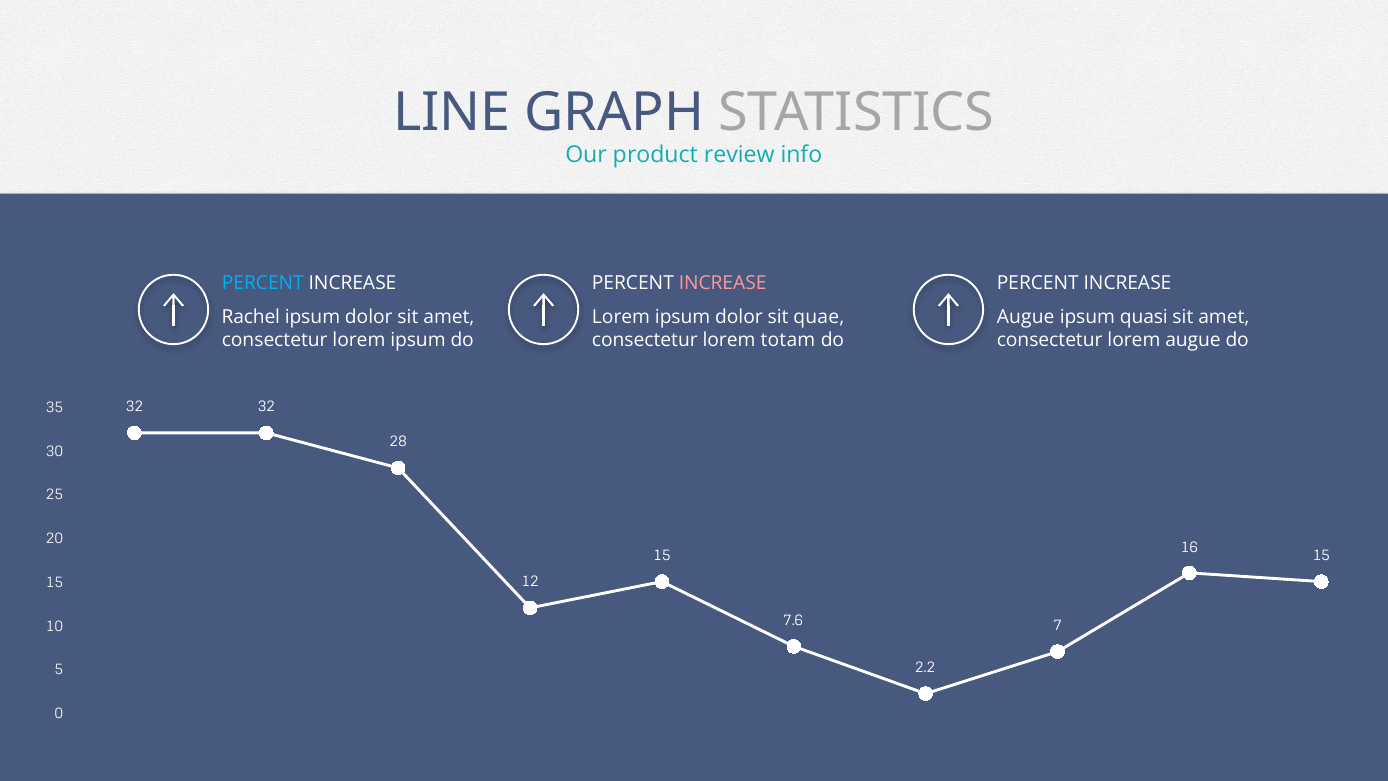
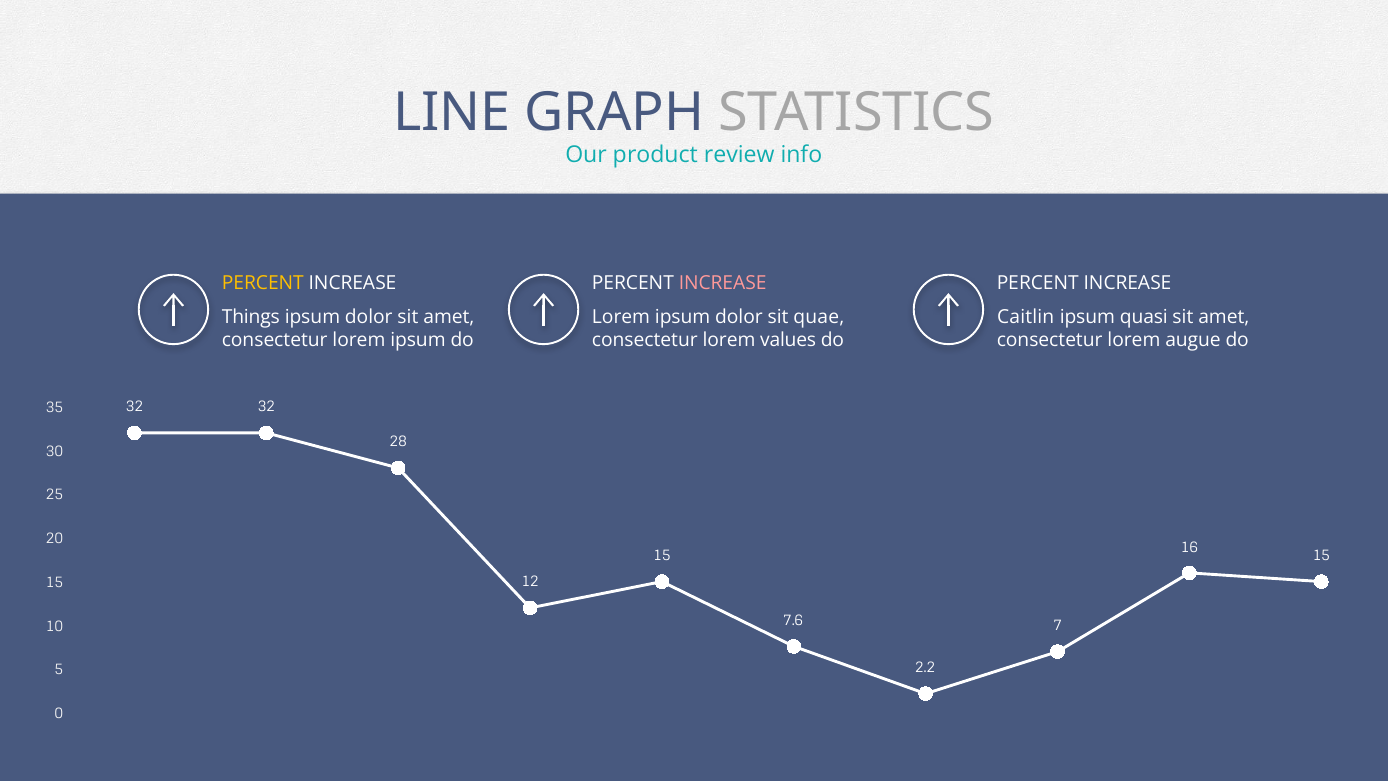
PERCENT colour: light blue -> yellow (263, 283)
Rachel: Rachel -> Things (251, 317)
Augue: Augue -> Caitlin (1026, 317)
totam: totam -> values (788, 340)
